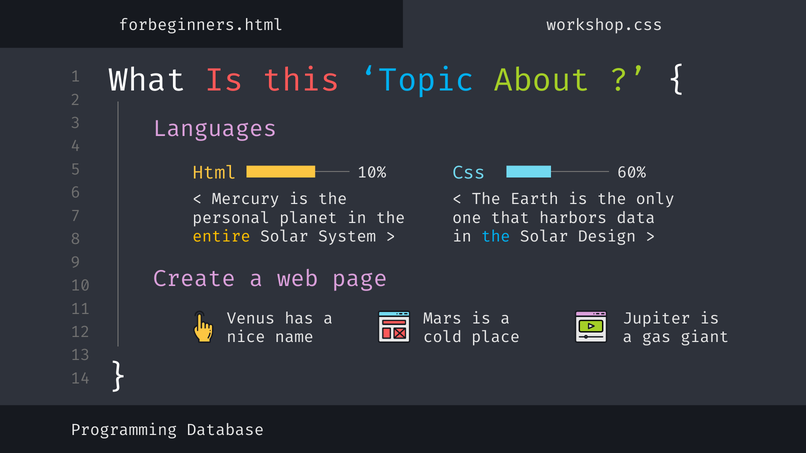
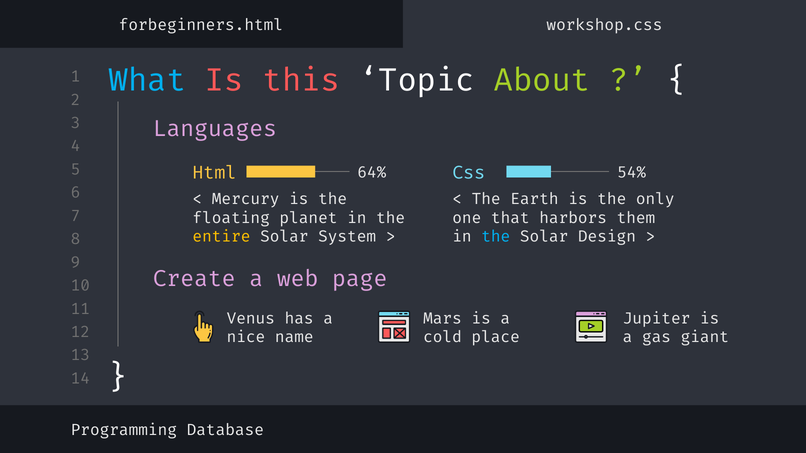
What colour: white -> light blue (147, 80)
Topic colour: light blue -> white (417, 80)
10%: 10% -> 64% (372, 173)
60%: 60% -> 54% (632, 173)
personal: personal -> floating (231, 218)
data: data -> them (636, 218)
